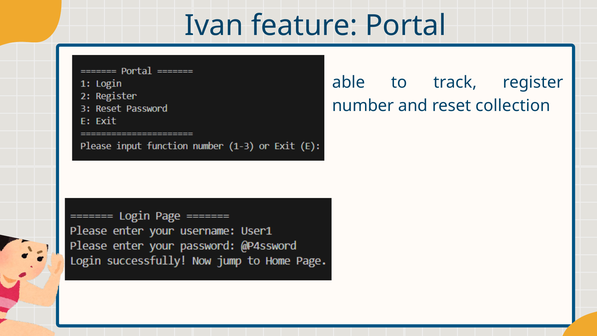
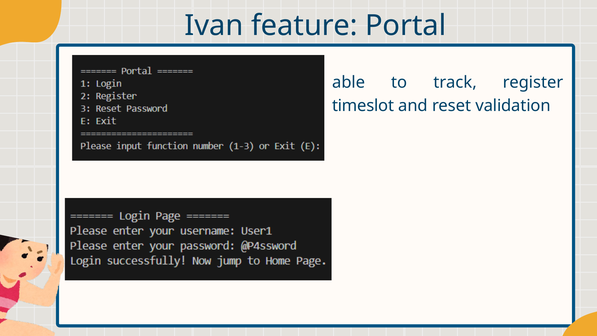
number: number -> timeslot (363, 106)
collection: collection -> validation (513, 106)
